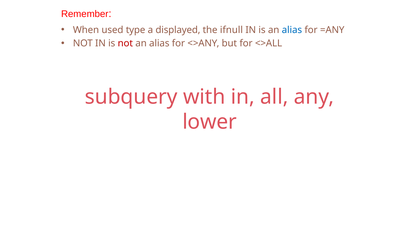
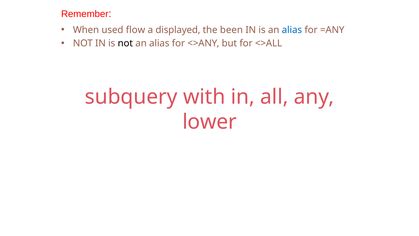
type: type -> flow (136, 30)
ifnull: ifnull -> been (231, 30)
not colour: red -> black (125, 43)
